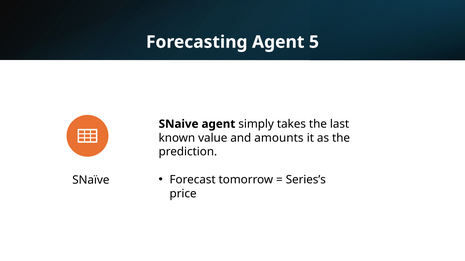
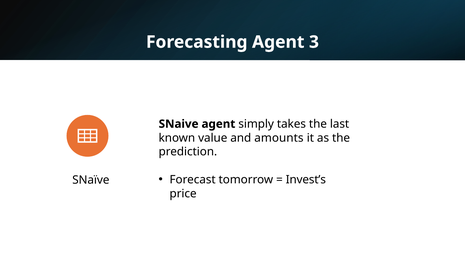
5: 5 -> 3 (314, 42)
Series’s: Series’s -> Invest’s (306, 180)
